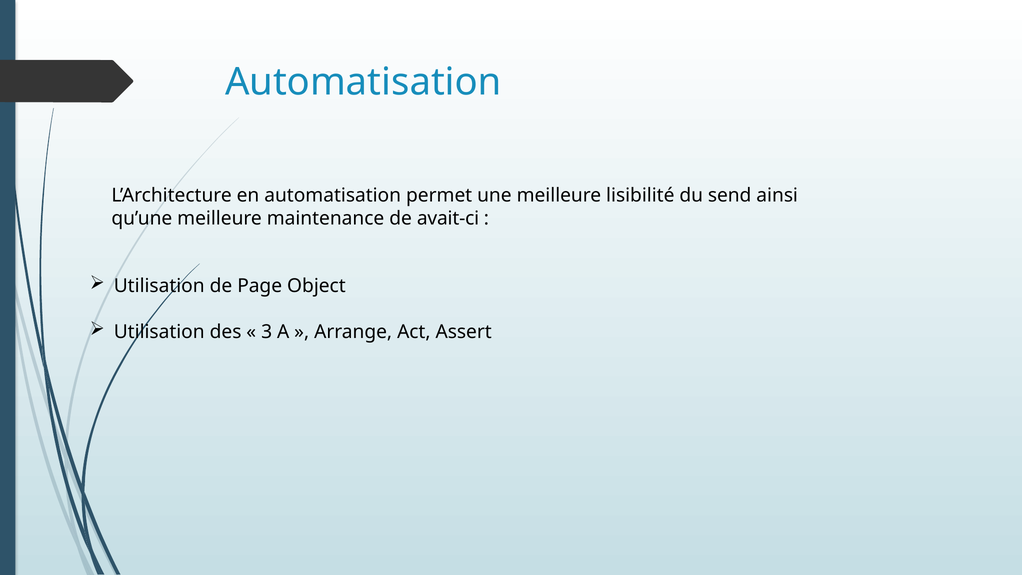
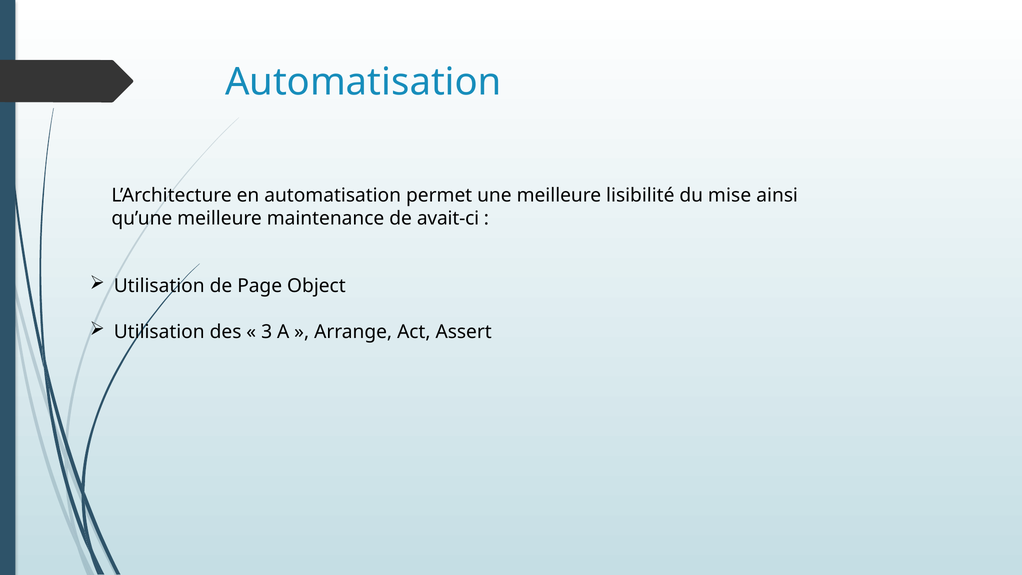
send: send -> mise (730, 195)
